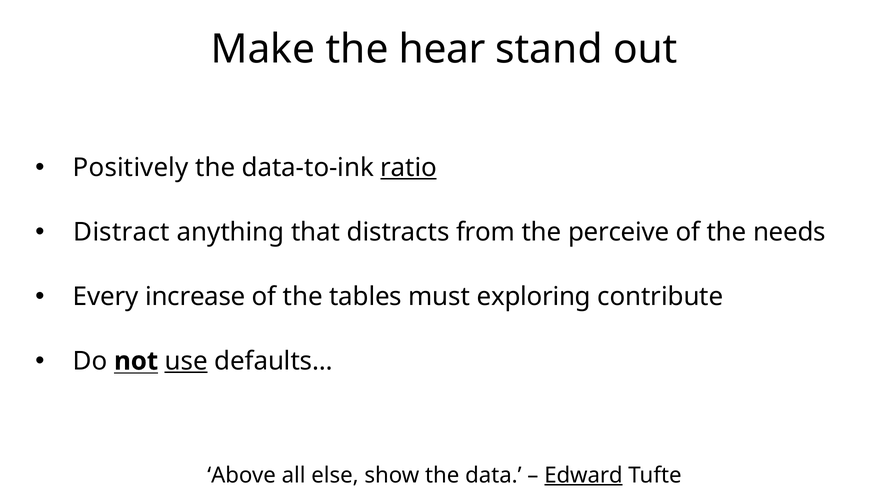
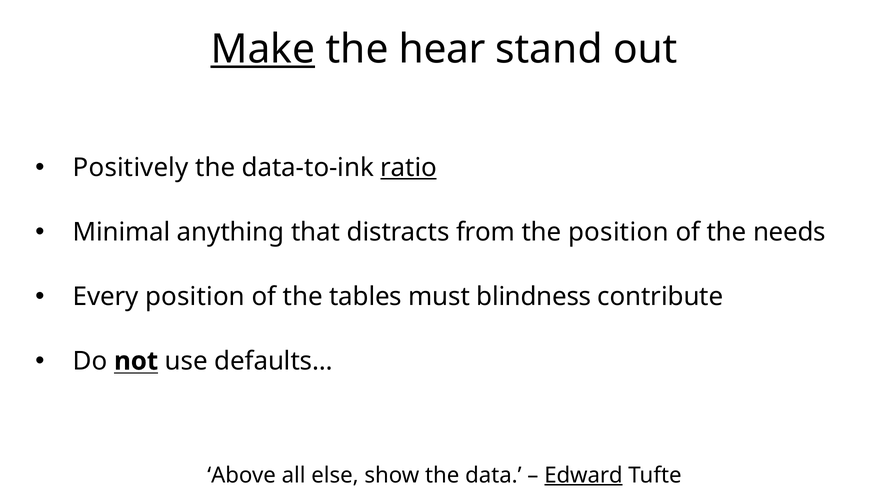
Make underline: none -> present (263, 49)
Distract: Distract -> Minimal (122, 232)
the perceive: perceive -> position (618, 232)
Every increase: increase -> position (195, 297)
exploring: exploring -> blindness (534, 297)
use underline: present -> none (186, 361)
